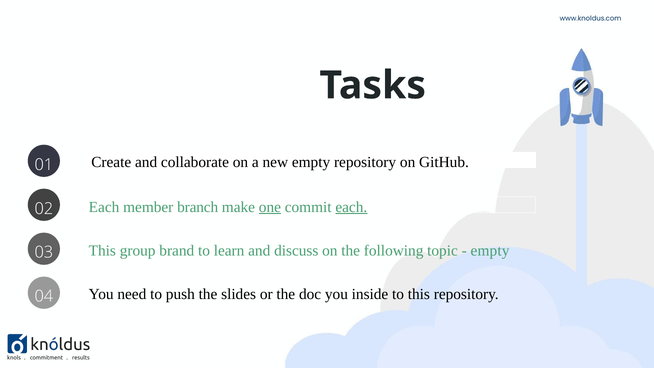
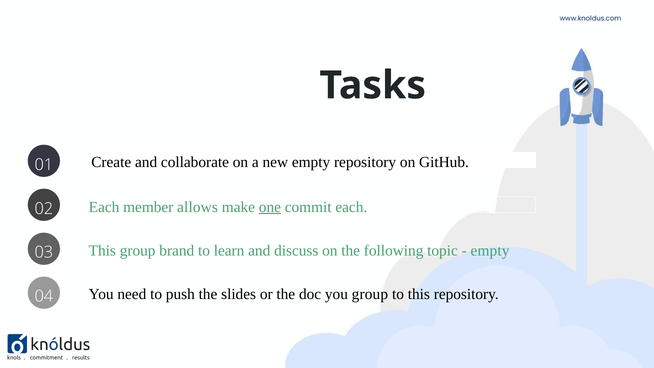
branch: branch -> allows (198, 207)
each underline: present -> none (351, 207)
you inside: inside -> group (370, 294)
